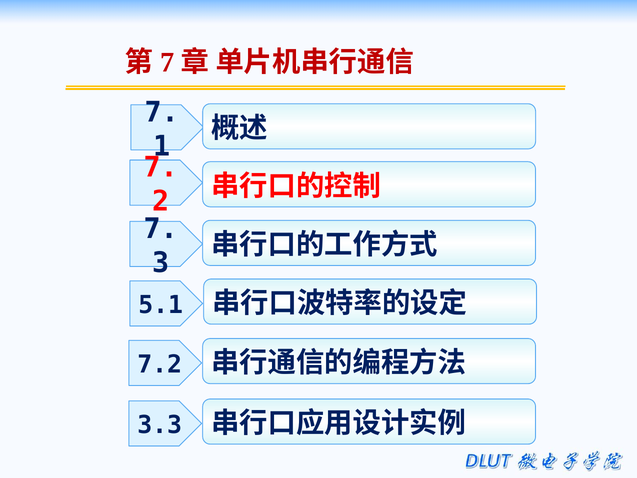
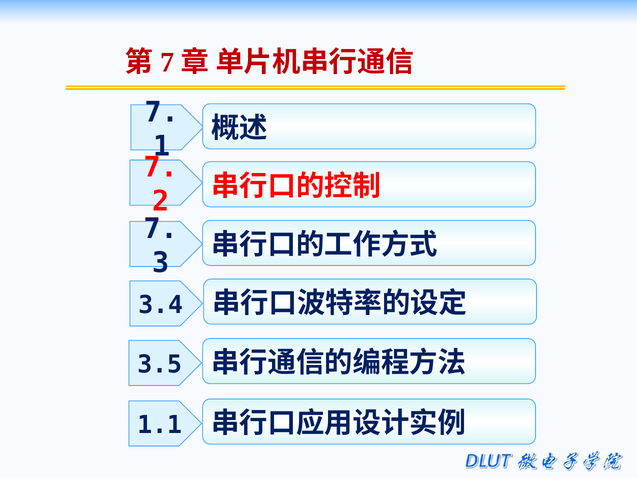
5.1: 5.1 -> 3.4 (161, 305)
7.2: 7.2 -> 3.5 (160, 364)
3.3: 3.3 -> 1.1 (160, 425)
